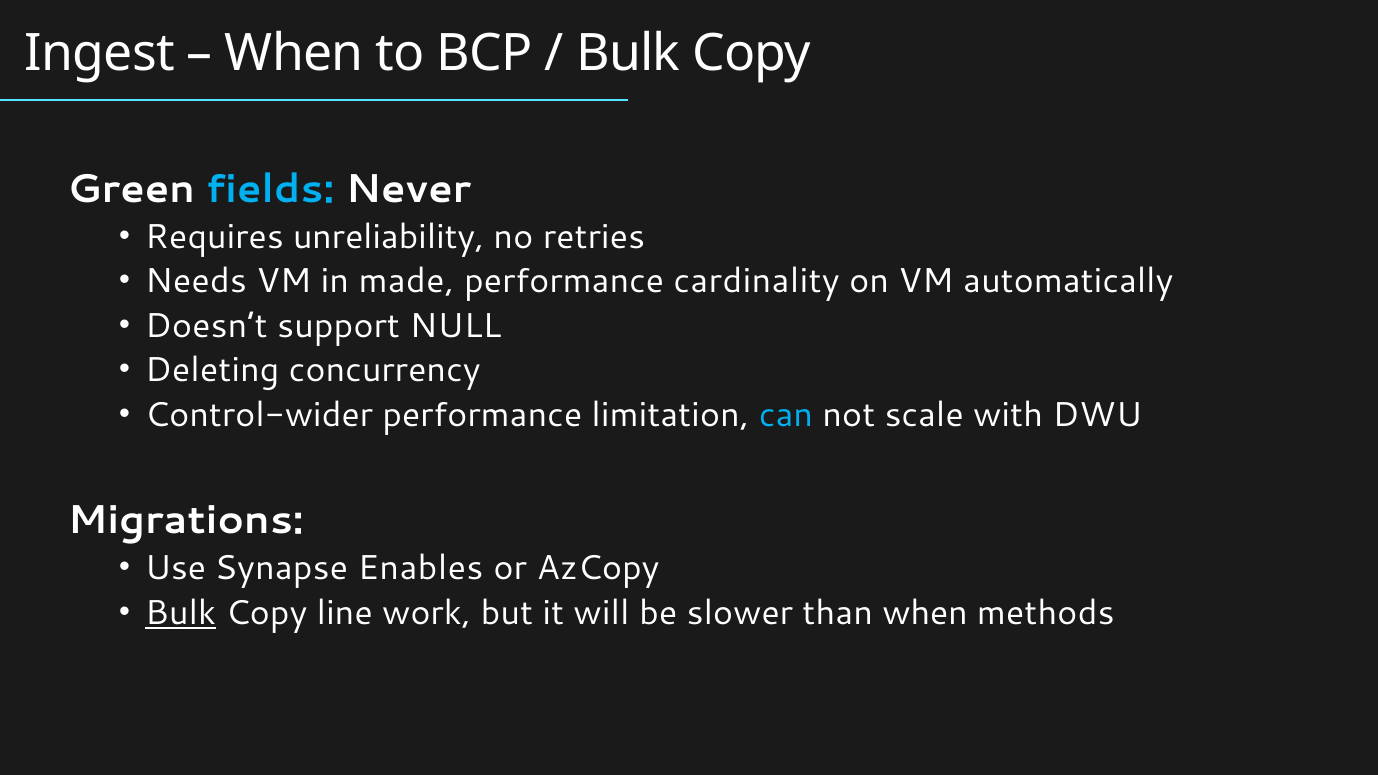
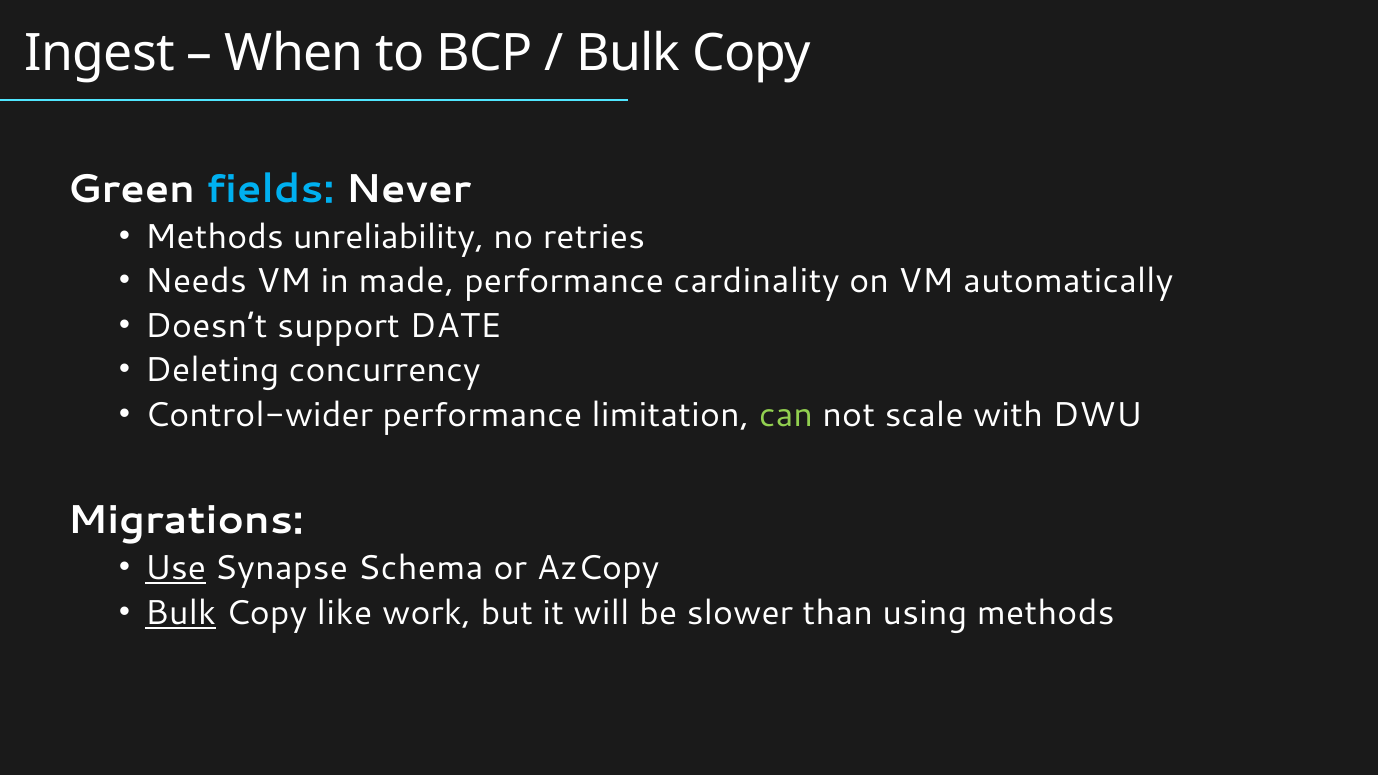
Requires: Requires -> Methods (214, 237)
NULL: NULL -> DATE (455, 326)
can colour: light blue -> light green (786, 415)
Use underline: none -> present (175, 568)
Enables: Enables -> Schema (421, 568)
line: line -> like (345, 613)
than when: when -> using (925, 613)
